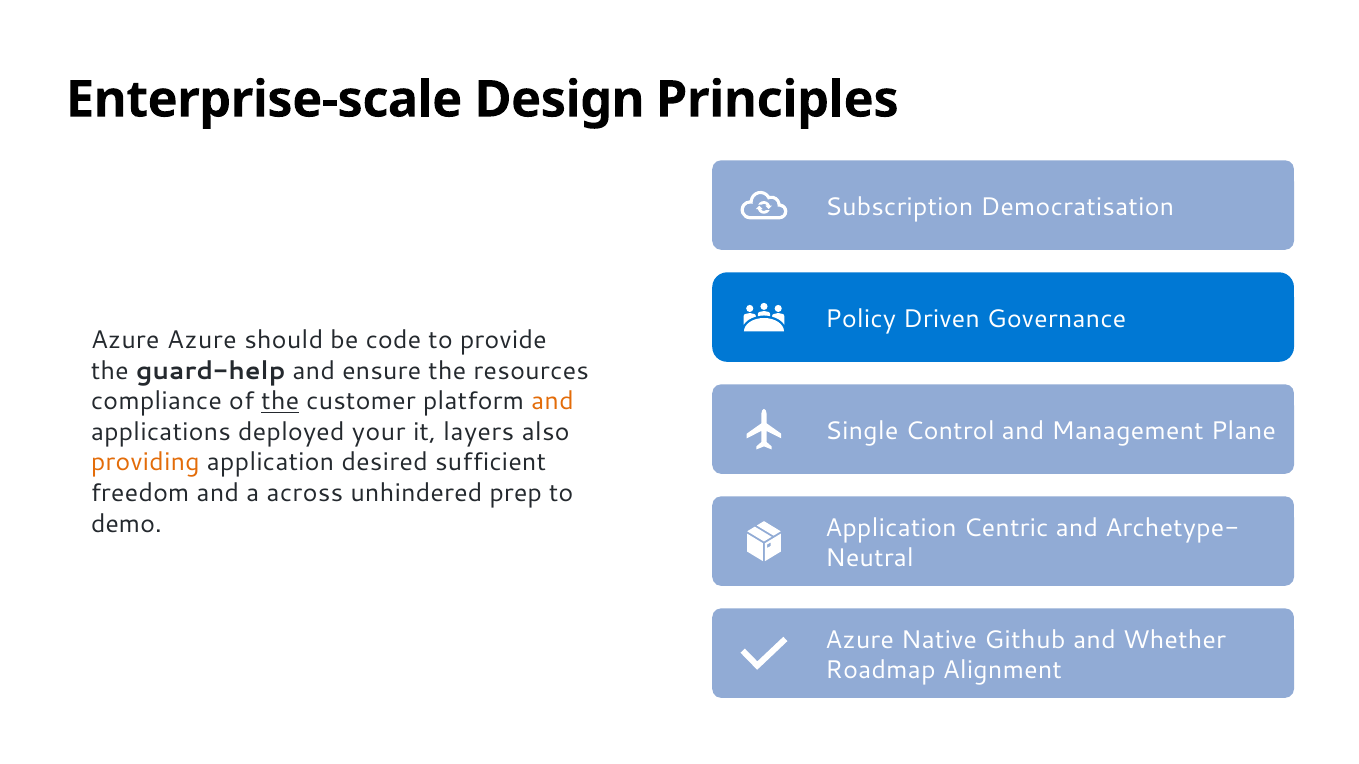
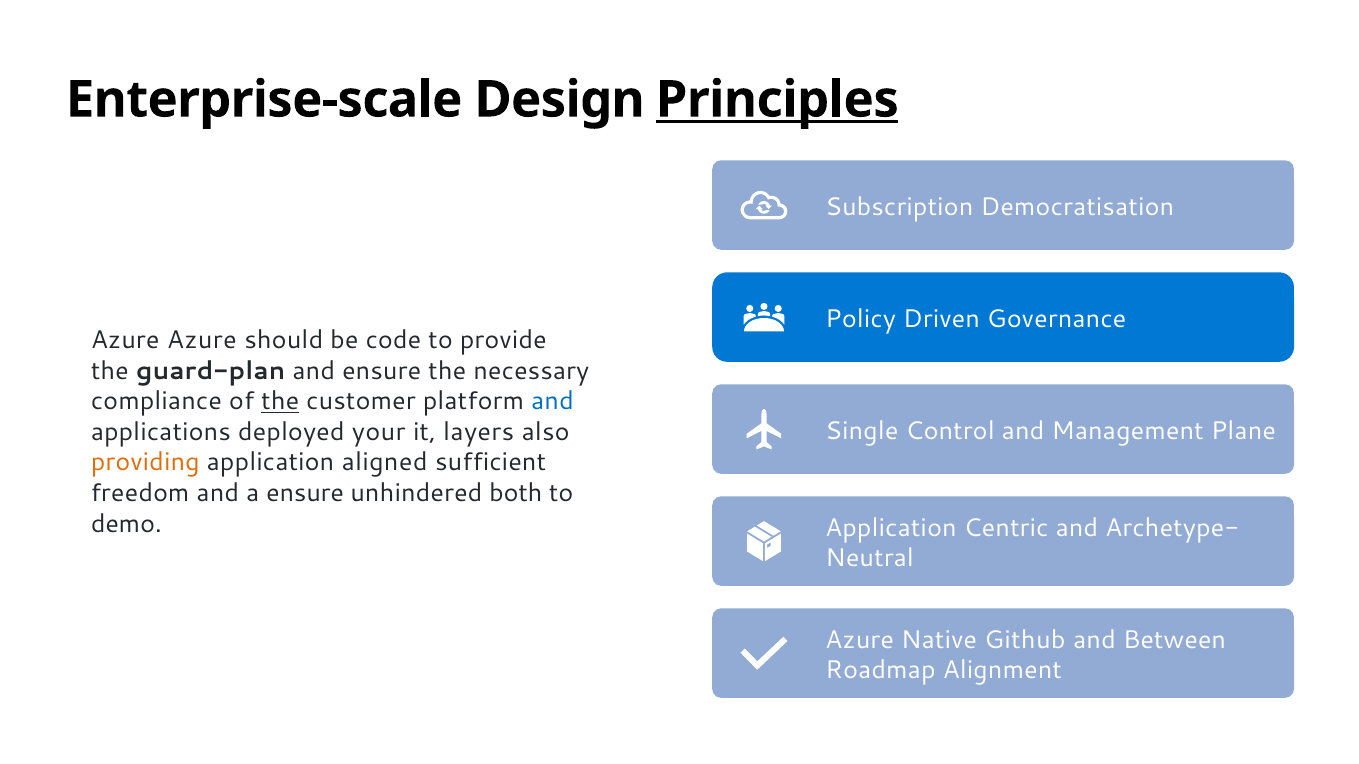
Principles underline: none -> present (777, 100)
guard-help: guard-help -> guard-plan (211, 371)
resources: resources -> necessary (531, 371)
and colour: orange -> blue (552, 402)
desired: desired -> aligned (385, 463)
a across: across -> ensure (305, 493)
prep: prep -> both (516, 493)
Whether: Whether -> Between (1174, 640)
